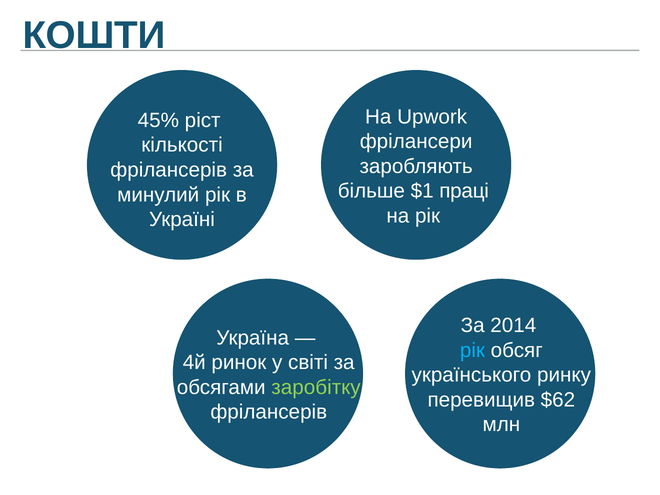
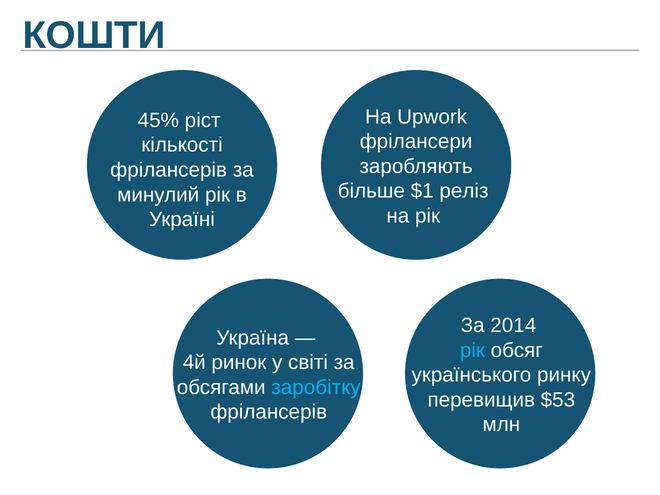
праці: праці -> реліз (464, 191)
заробітку colour: light green -> light blue (316, 387)
$62: $62 -> $53 (558, 400)
